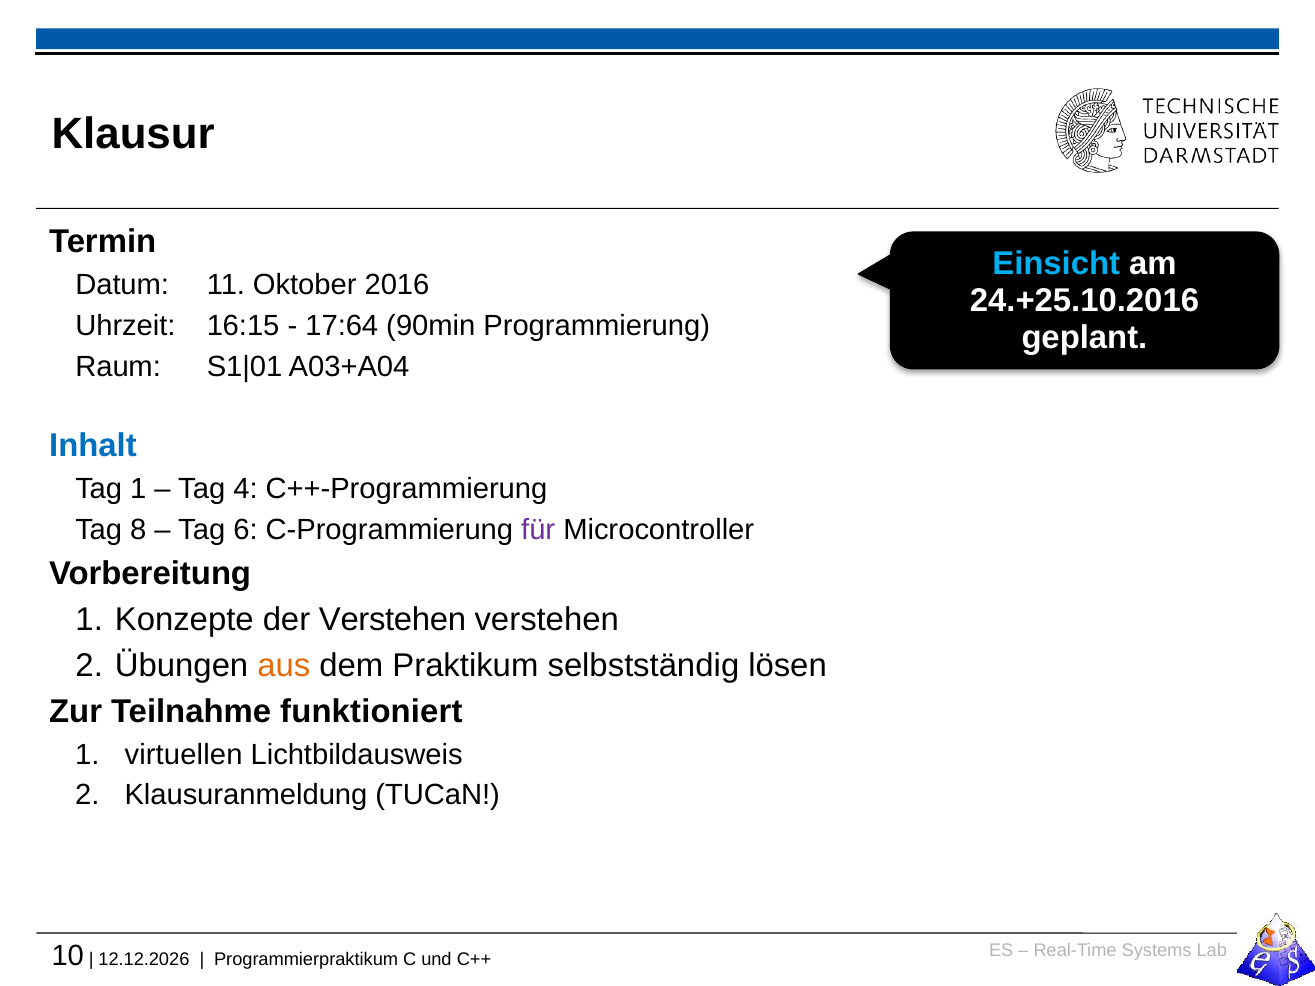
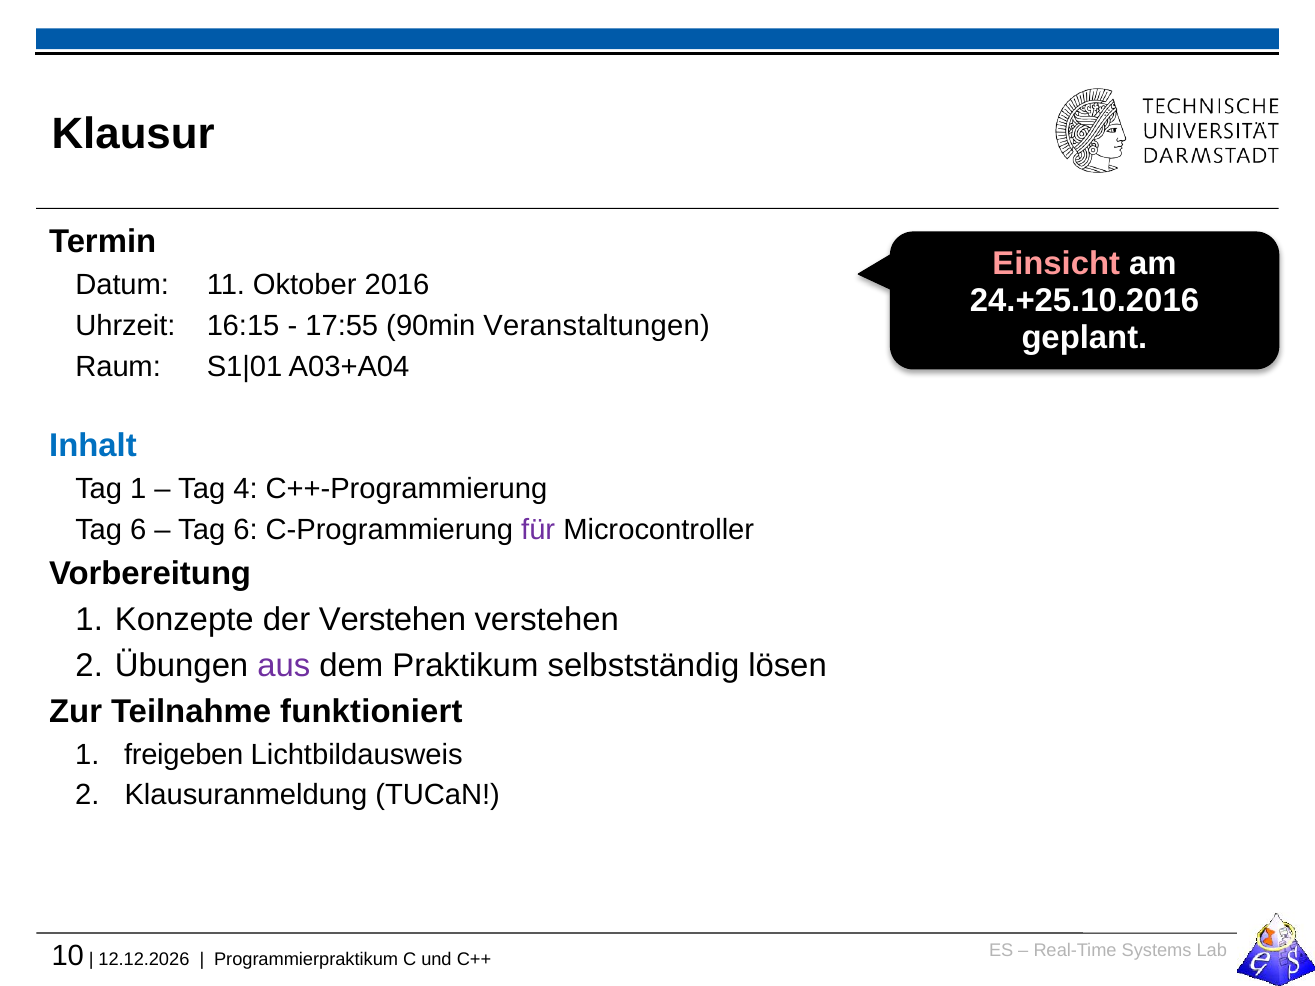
Einsicht colour: light blue -> pink (1056, 264)
17:64: 17:64 -> 17:55 (342, 326)
Programmierung: Programmierung -> Veranstaltungen (597, 326)
8: 8 -> 6 (138, 530)
aus colour: orange -> purple (284, 666)
virtuellen: virtuellen -> freigeben (184, 755)
